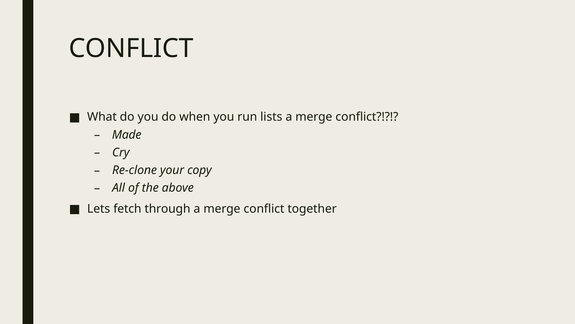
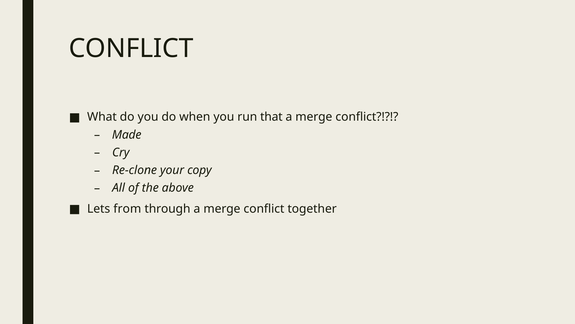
lists: lists -> that (271, 117)
fetch: fetch -> from (127, 208)
